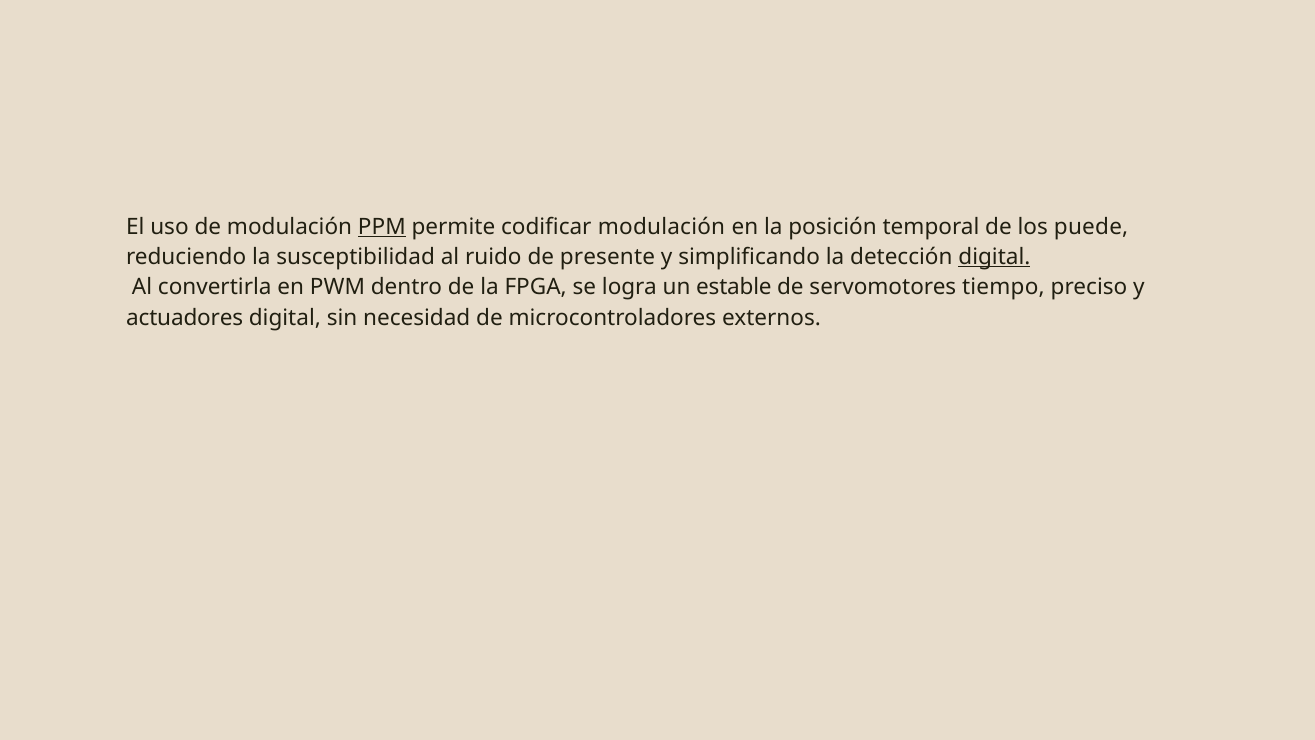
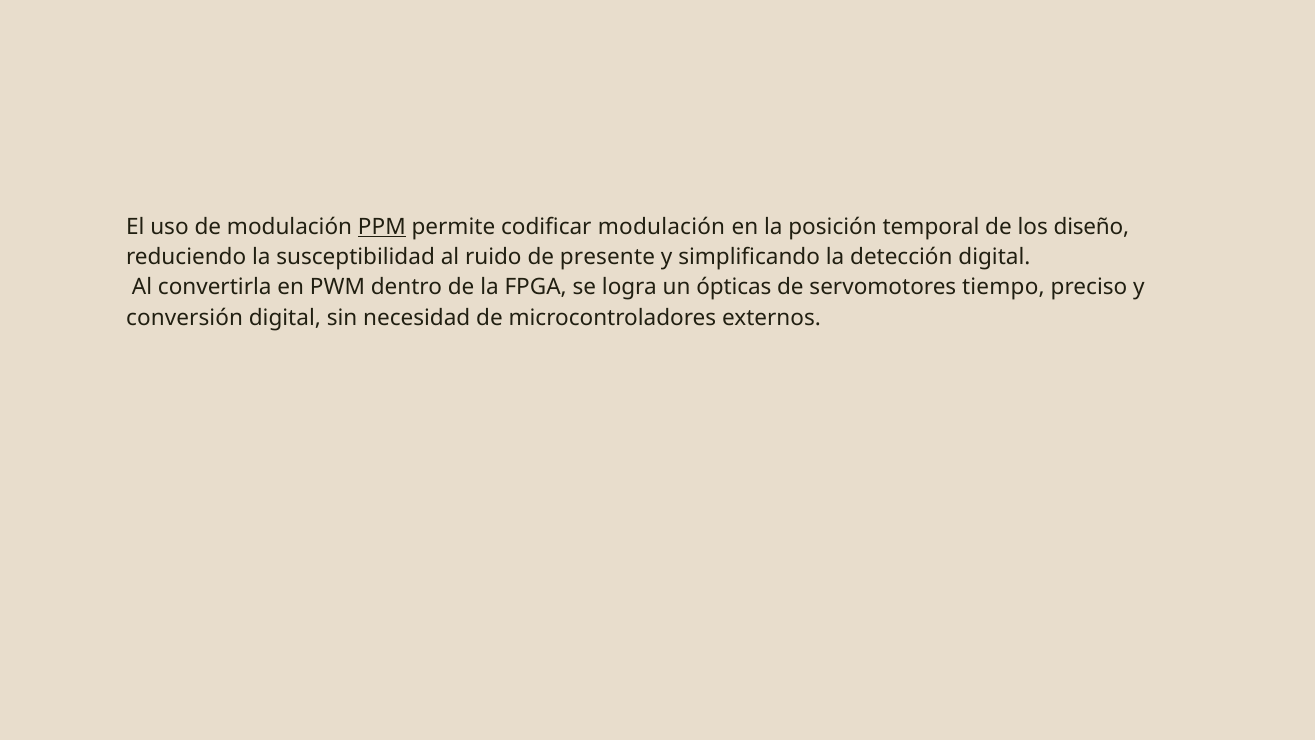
puede: puede -> diseño (1091, 227)
digital underline: present -> none (994, 257)
estable: estable -> ópticas (734, 287)
actuadores: actuadores -> conversión (185, 318)
